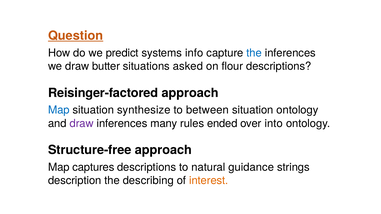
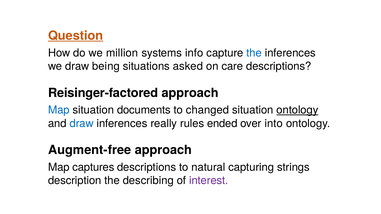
predict: predict -> million (122, 53)
butter: butter -> being (106, 66)
flour: flour -> care (232, 66)
synthesize: synthesize -> documents (144, 110)
between: between -> changed (207, 110)
ontology underline: none -> present (297, 110)
draw colour: purple -> blue (82, 124)
many: many -> really (164, 124)
Structure-free: Structure-free -> Augment-free (90, 150)
guidance: guidance -> capturing (251, 167)
interest colour: orange -> purple (209, 181)
